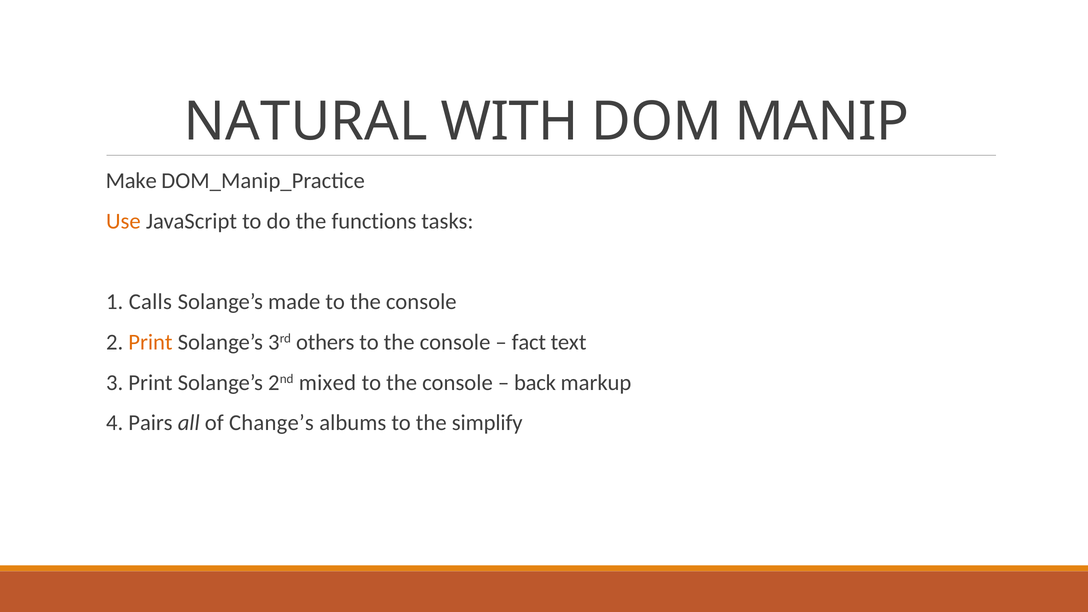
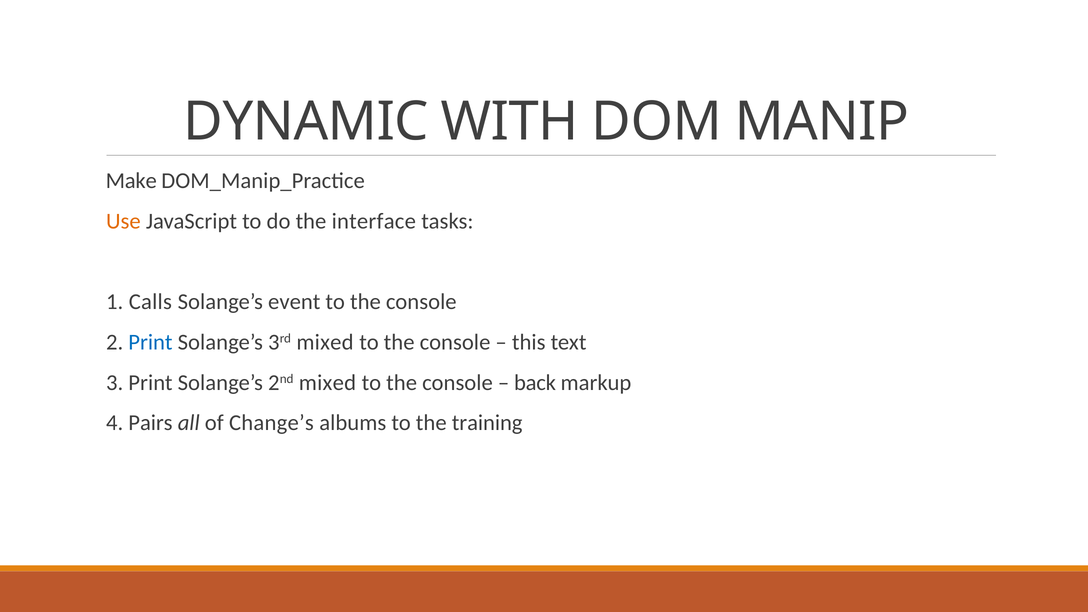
NATURAL: NATURAL -> DYNAMIC (306, 122)
functions: functions -> interface (374, 221)
made: made -> event (294, 302)
Print colour: orange -> blue (150, 342)
3rd others: others -> mixed (325, 342)
fact: fact -> this (529, 342)
simplify: simplify -> training (487, 423)
